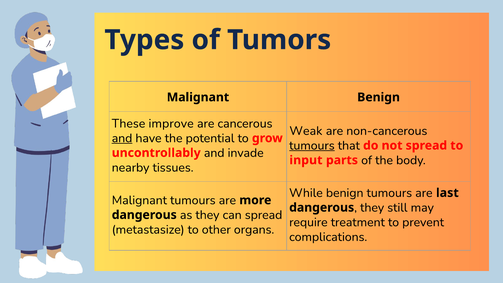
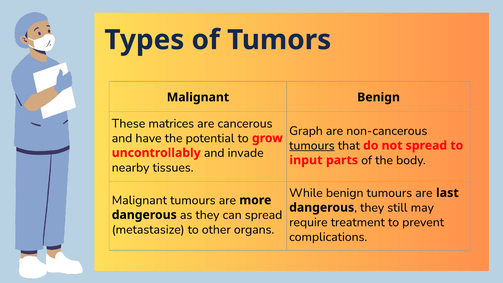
improve: improve -> matrices (171, 123)
Weak: Weak -> Graph (306, 131)
and underline: present -> none (122, 138)
